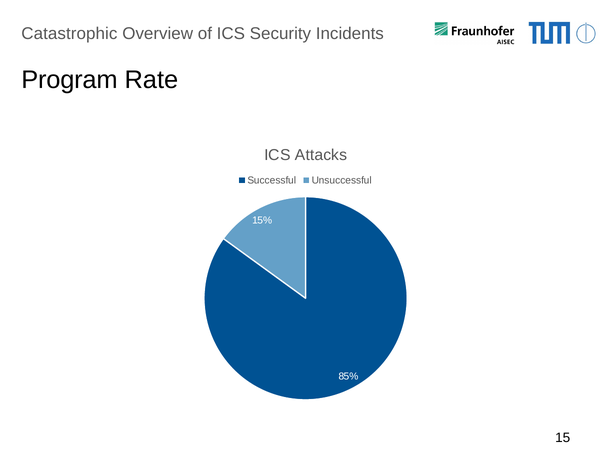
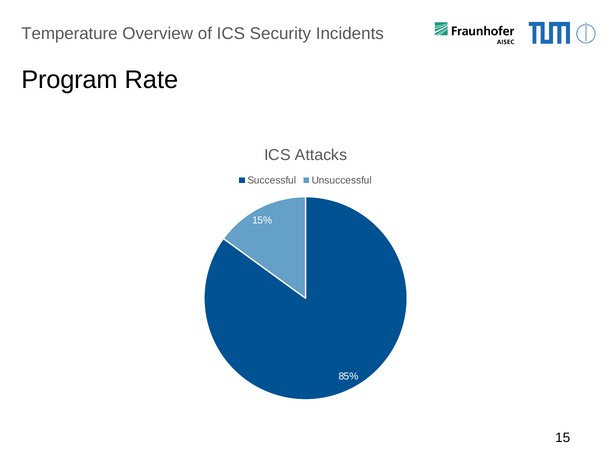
Catastrophic: Catastrophic -> Temperature (69, 34)
